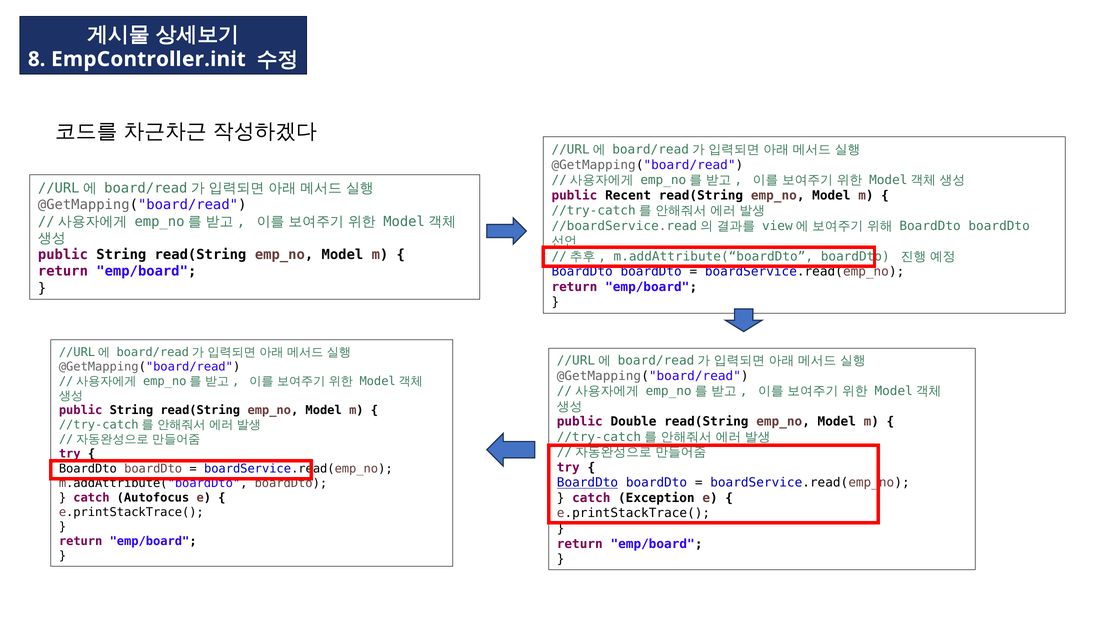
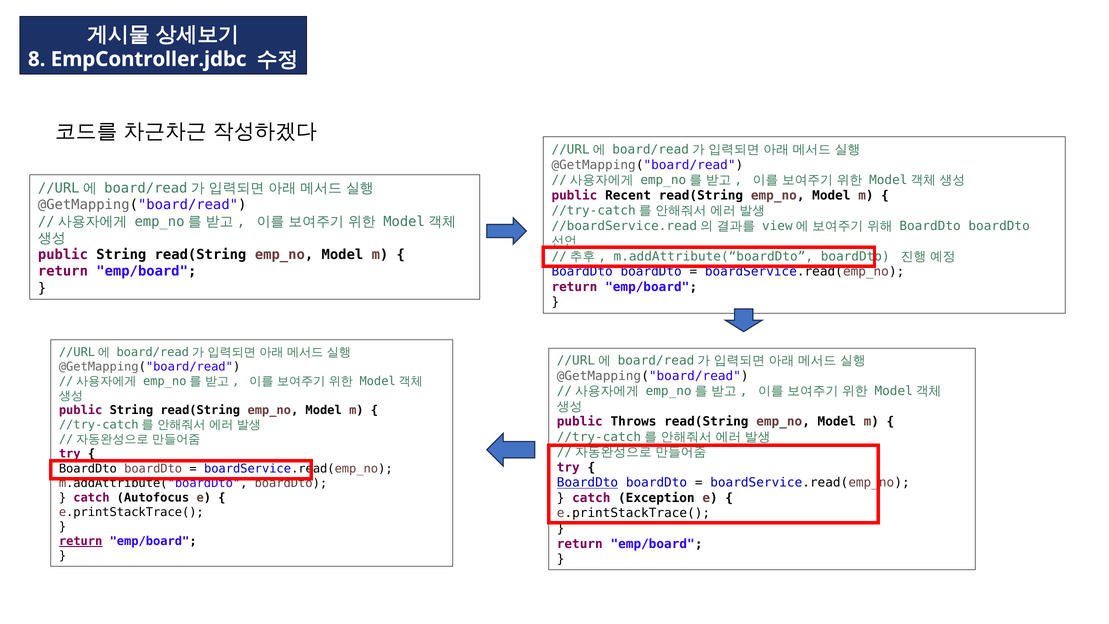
EmpController.init: EmpController.init -> EmpController.jdbc (149, 59)
Double: Double -> Throws (633, 422)
return underline: none -> present (81, 541)
